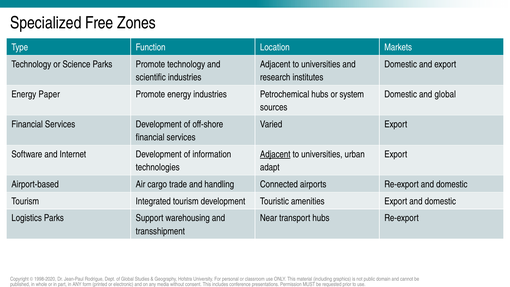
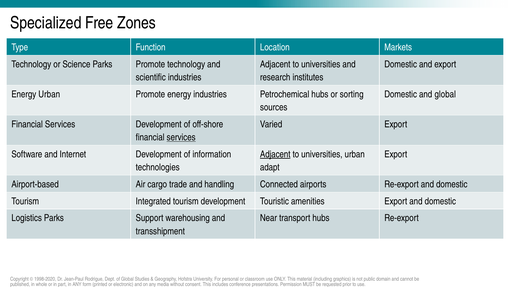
Energy Paper: Paper -> Urban (49, 94)
system: system -> sorting (352, 94)
services underline: none -> present (181, 137)
